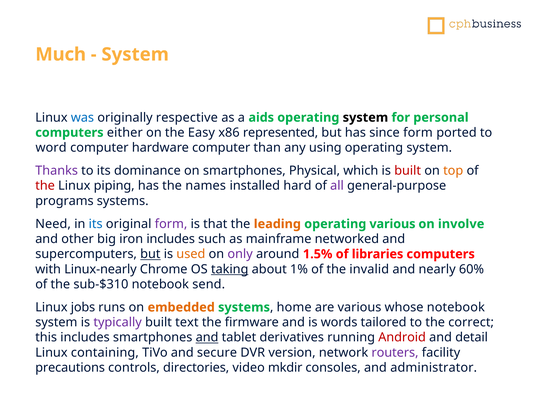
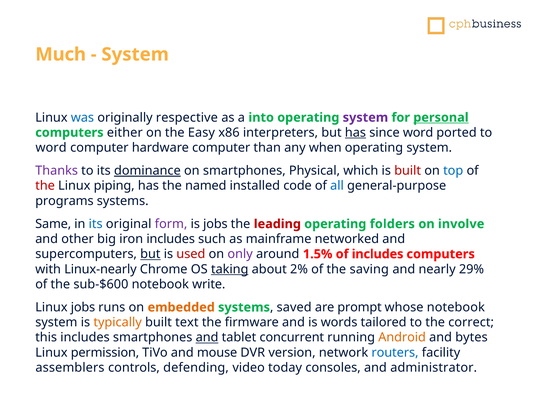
aids: aids -> into (261, 117)
system colour: black -> purple (365, 117)
personal underline: none -> present (441, 117)
represented: represented -> interpreters (280, 132)
has underline: none -> present (355, 132)
since form: form -> word (418, 132)
using: using -> when (325, 148)
dominance underline: none -> present (147, 171)
top colour: orange -> blue (453, 171)
names: names -> named (206, 186)
hard: hard -> code (298, 186)
all colour: purple -> blue (337, 186)
Need: Need -> Same (53, 224)
is that: that -> jobs (215, 224)
leading colour: orange -> red (277, 224)
operating various: various -> folders (392, 224)
used colour: orange -> red (191, 254)
of libraries: libraries -> includes (378, 254)
1%: 1% -> 2% (299, 269)
invalid: invalid -> saving (369, 269)
60%: 60% -> 29% (472, 269)
sub-$310: sub-$310 -> sub-$600 (101, 284)
send: send -> write (209, 284)
home: home -> saved (294, 307)
are various: various -> prompt (360, 307)
typically colour: purple -> orange (118, 322)
derivatives: derivatives -> concurrent (292, 337)
Android colour: red -> orange (402, 337)
detail: detail -> bytes (471, 337)
containing: containing -> permission (105, 352)
secure: secure -> mouse (217, 352)
routers colour: purple -> blue (395, 352)
precautions: precautions -> assemblers (70, 367)
directories: directories -> defending (196, 367)
mkdir: mkdir -> today (285, 367)
